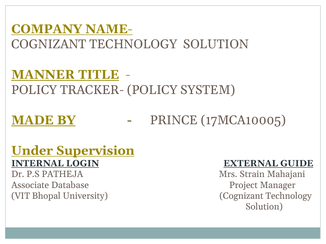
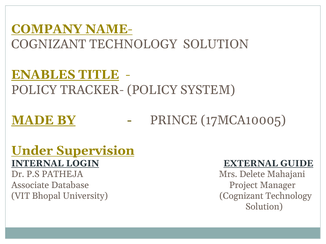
MANNER: MANNER -> ENABLES (43, 75)
Strain: Strain -> Delete (252, 175)
